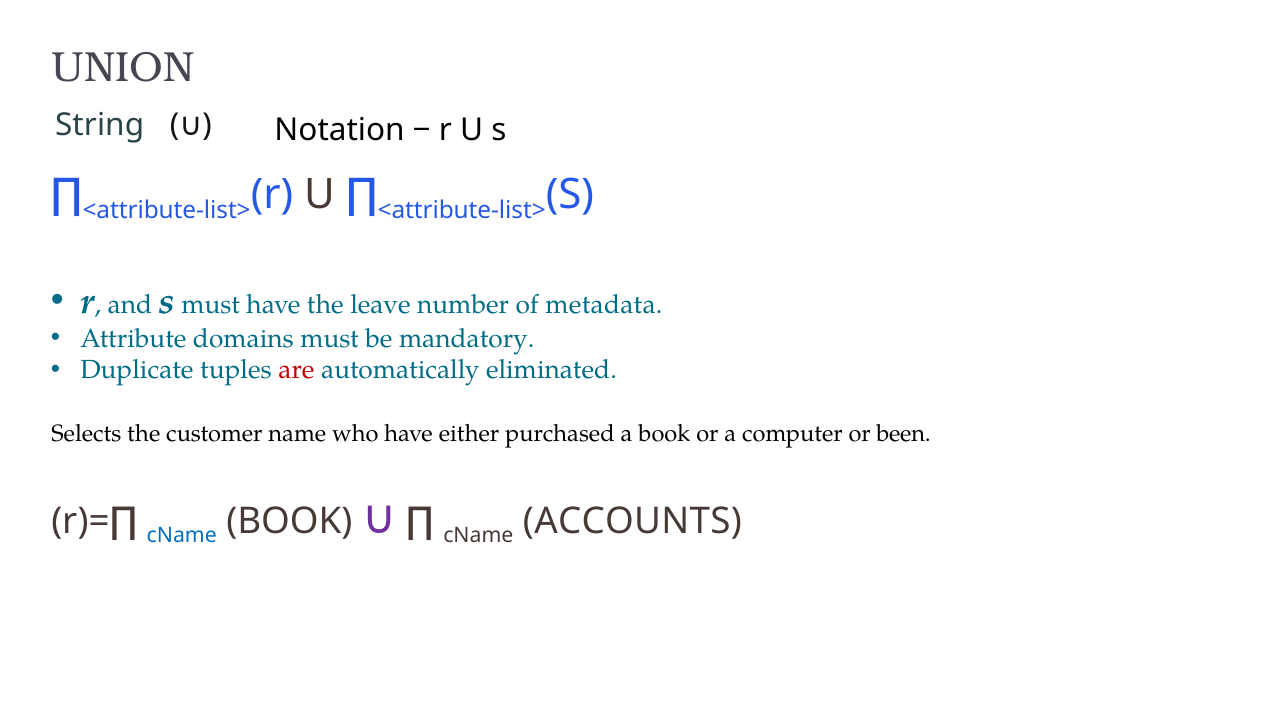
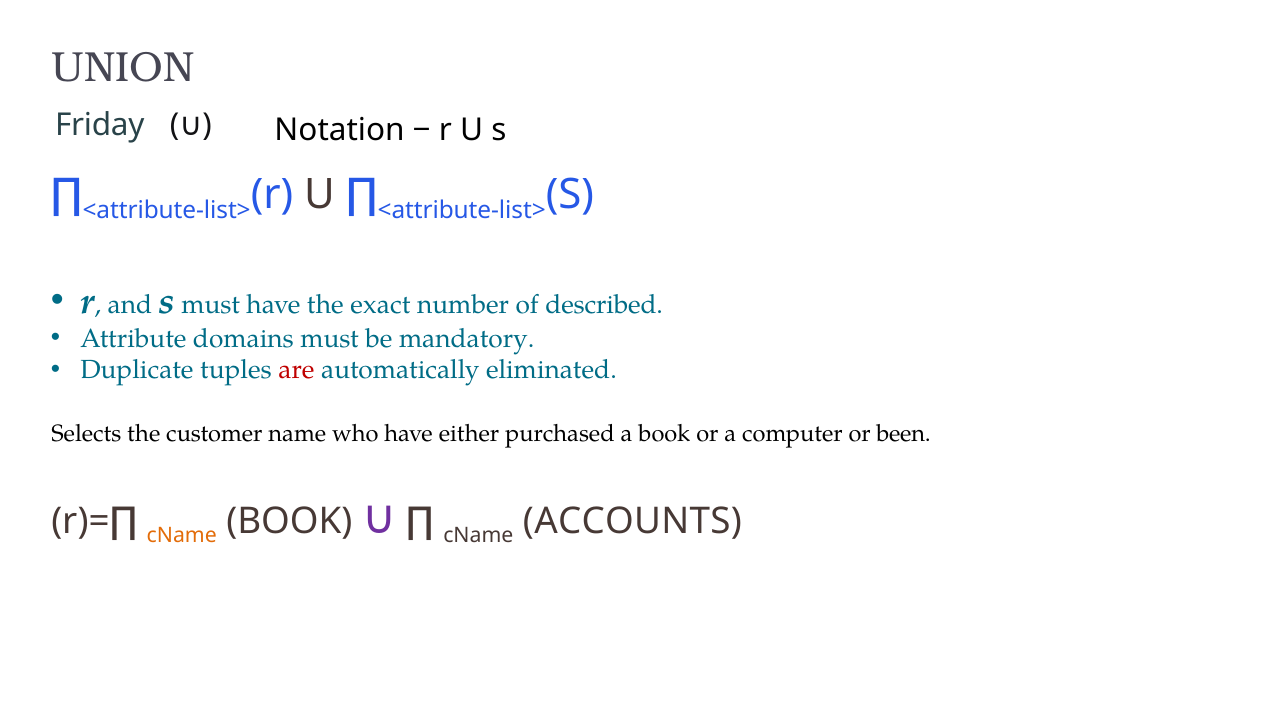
String: String -> Friday (100, 126)
leave: leave -> exact (380, 305)
metadata: metadata -> described (604, 305)
cName colour: blue -> orange (182, 536)
